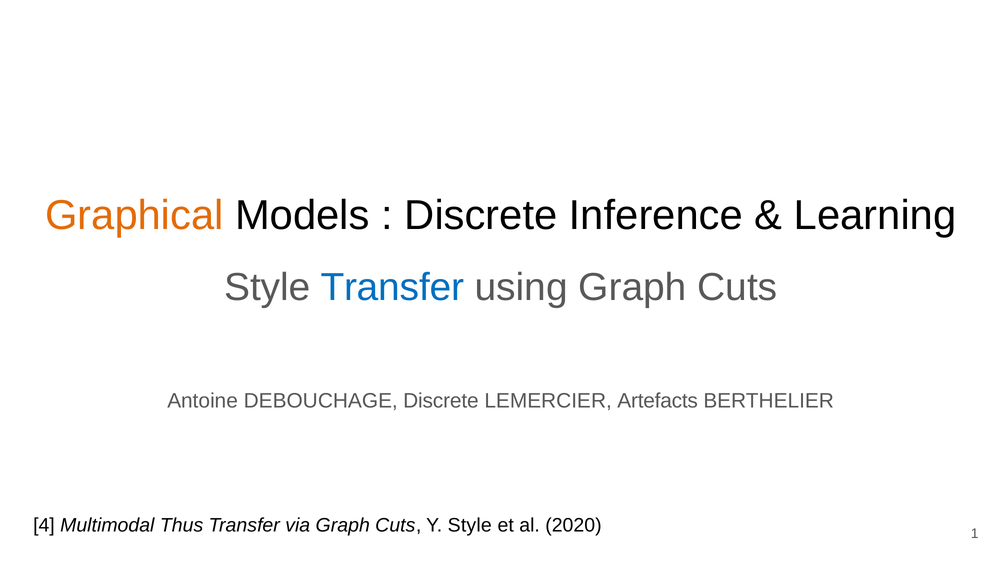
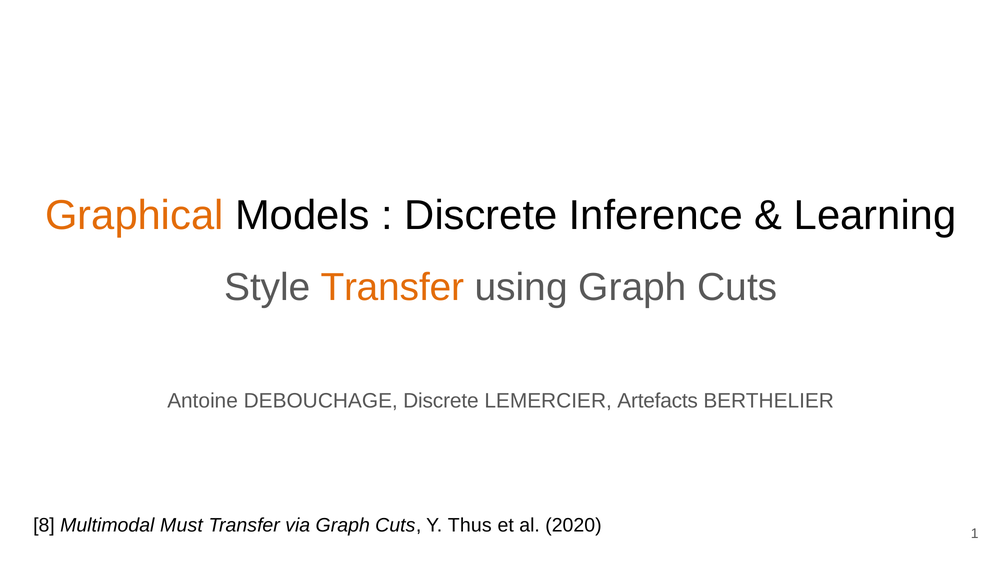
Transfer colour: blue -> orange (392, 287)
4: 4 -> 8 (44, 525)
Thus: Thus -> Must (181, 525)
Y Style: Style -> Thus (470, 525)
